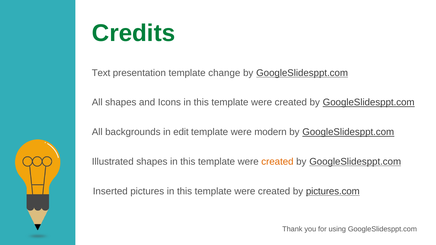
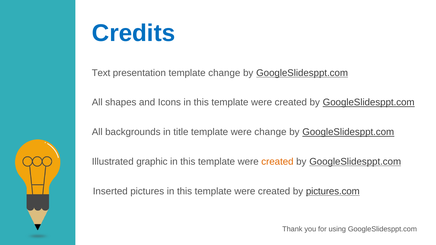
Credits colour: green -> blue (134, 33)
edit: edit -> title (181, 132)
were modern: modern -> change (270, 132)
Illustrated shapes: shapes -> graphic (152, 162)
